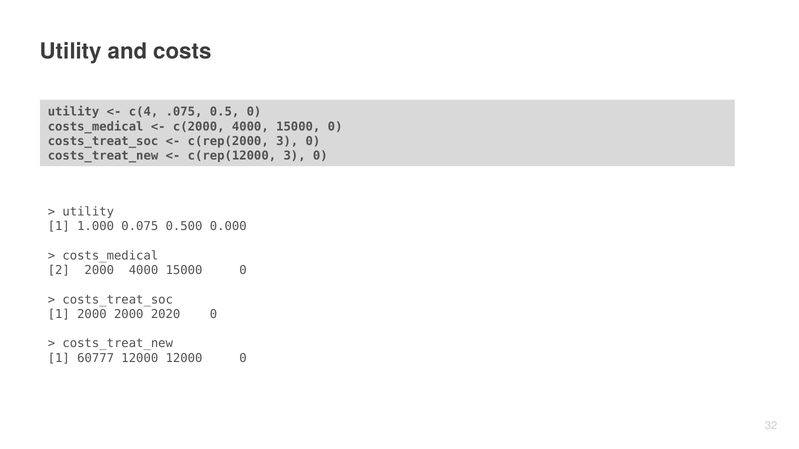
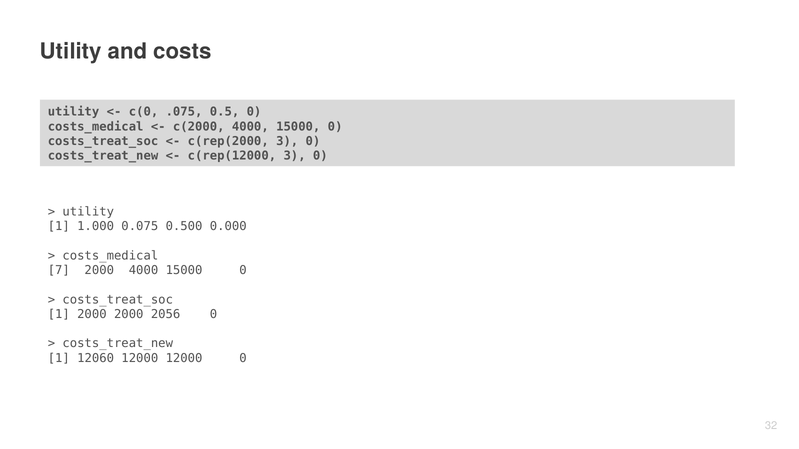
c(4: c(4 -> c(0 (144, 112)
2: 2 -> 7 (59, 270)
2020: 2020 -> 2056 (166, 314)
60777: 60777 -> 12060 (96, 358)
